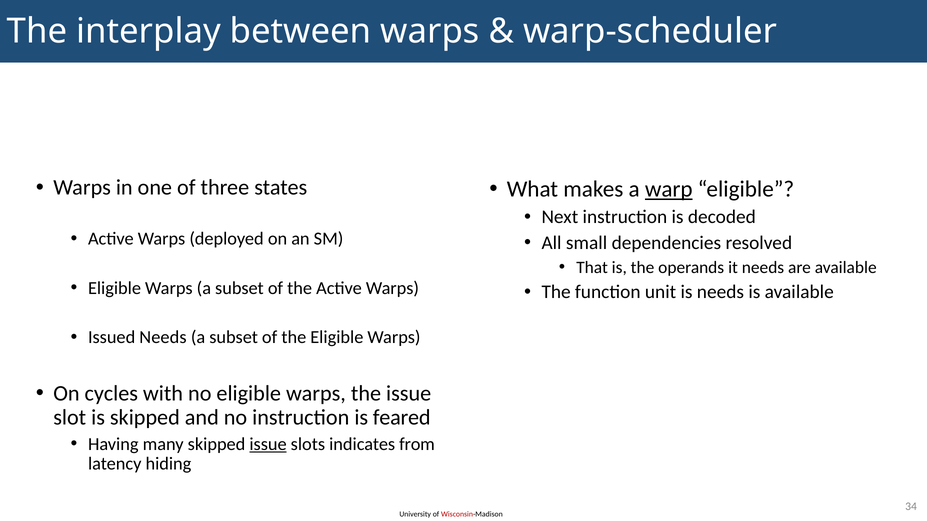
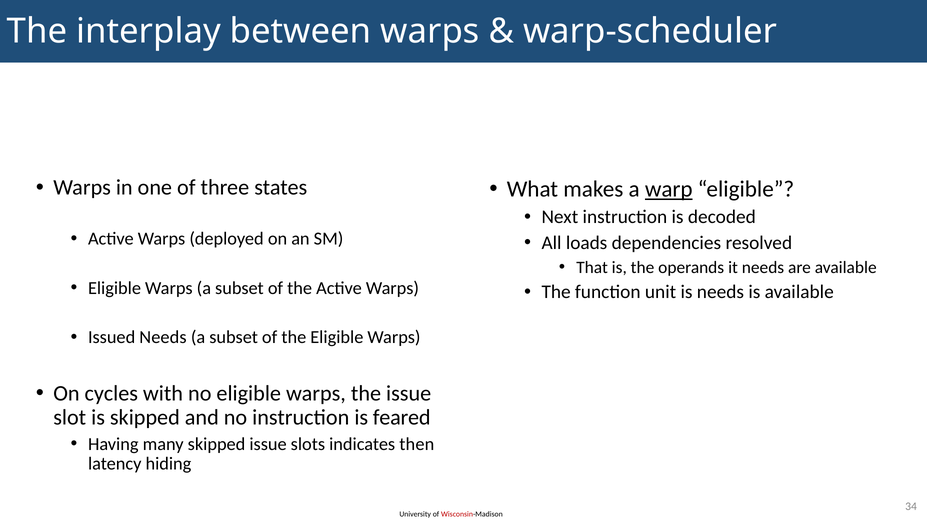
small: small -> loads (587, 243)
issue underline: present -> none (268, 444)
from: from -> then (417, 444)
